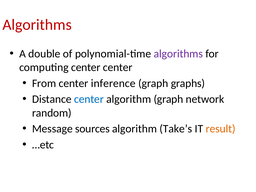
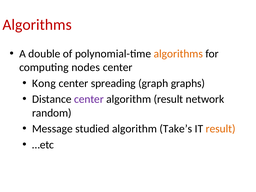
algorithms colour: purple -> orange (178, 54)
computing center: center -> nodes (86, 67)
From: From -> Kong (44, 83)
inference: inference -> spreading (113, 83)
center colour: blue -> purple (89, 99)
algorithm graph: graph -> result (168, 99)
sources: sources -> studied (92, 129)
